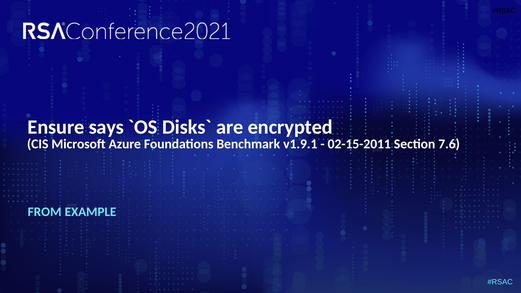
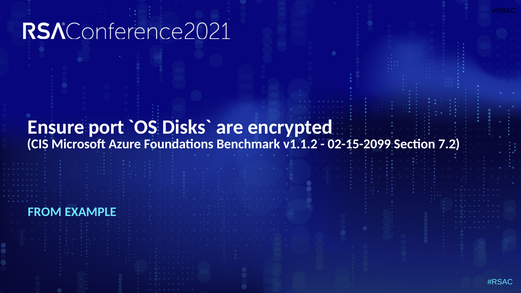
says: says -> port (106, 127)
v1.9.1: v1.9.1 -> v1.1.2 (300, 144)
02-15-2011: 02-15-2011 -> 02-15-2099 (359, 144)
7.6: 7.6 -> 7.2 (449, 144)
